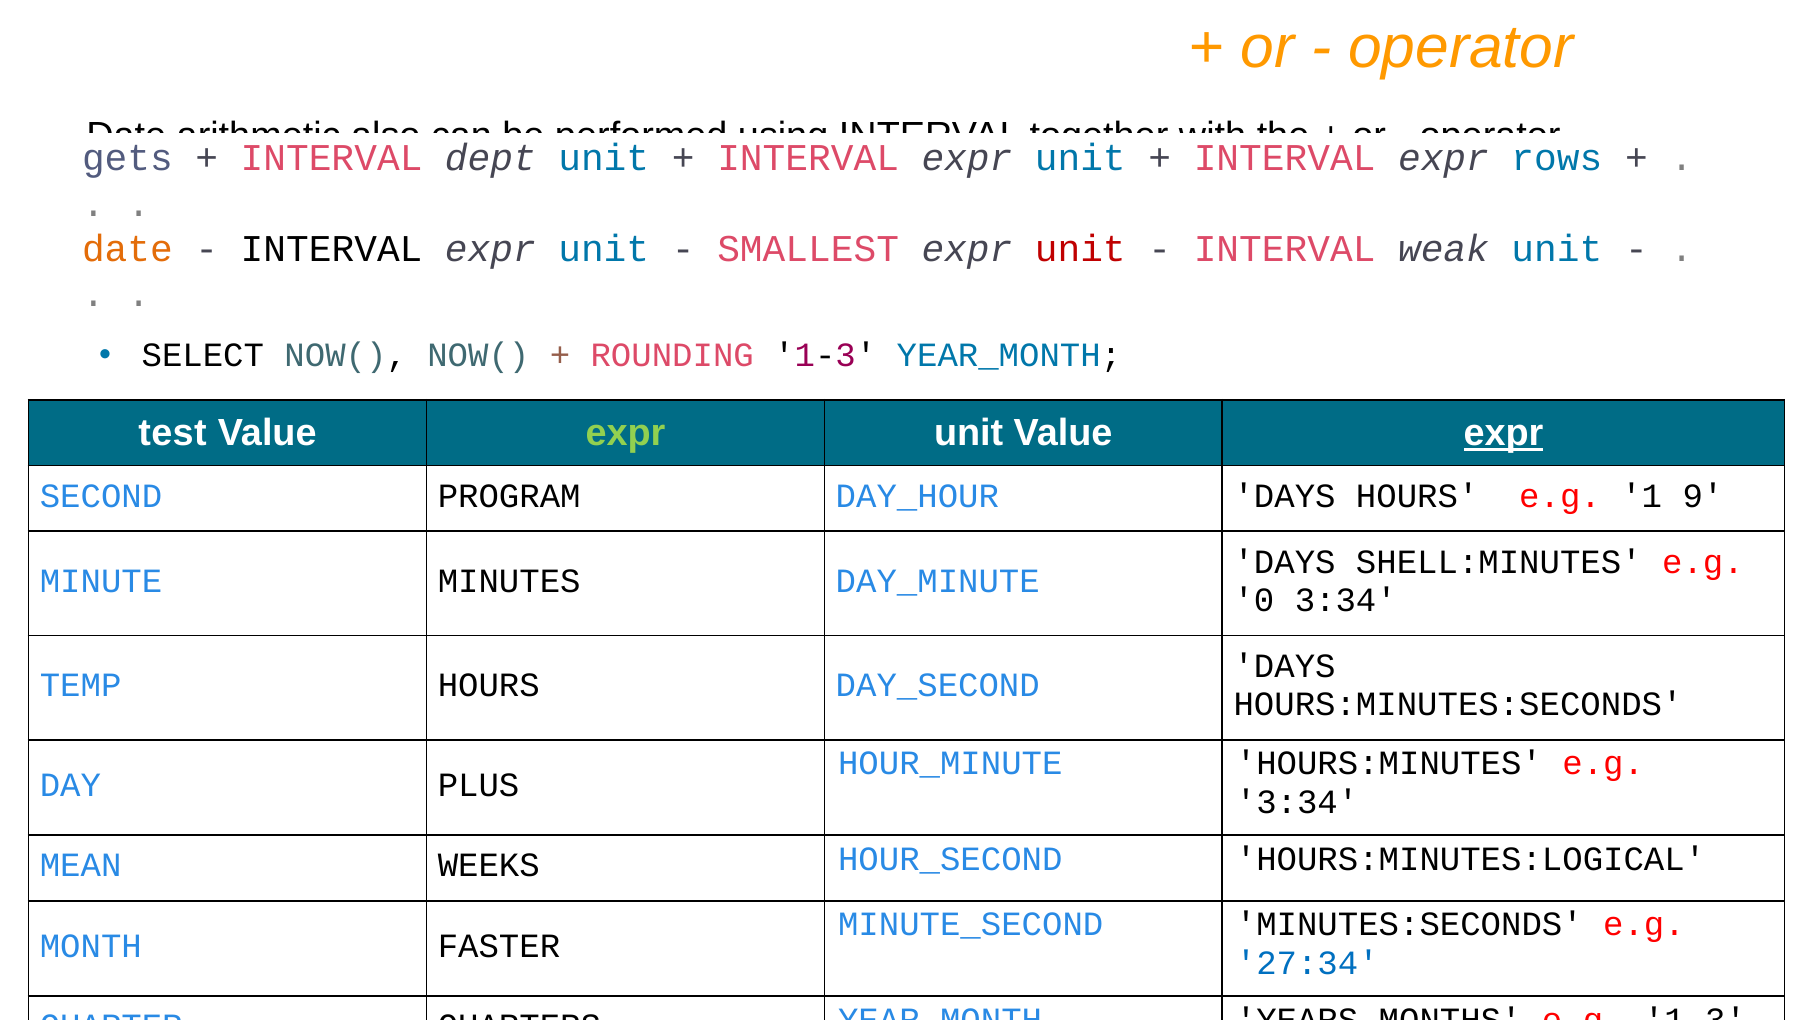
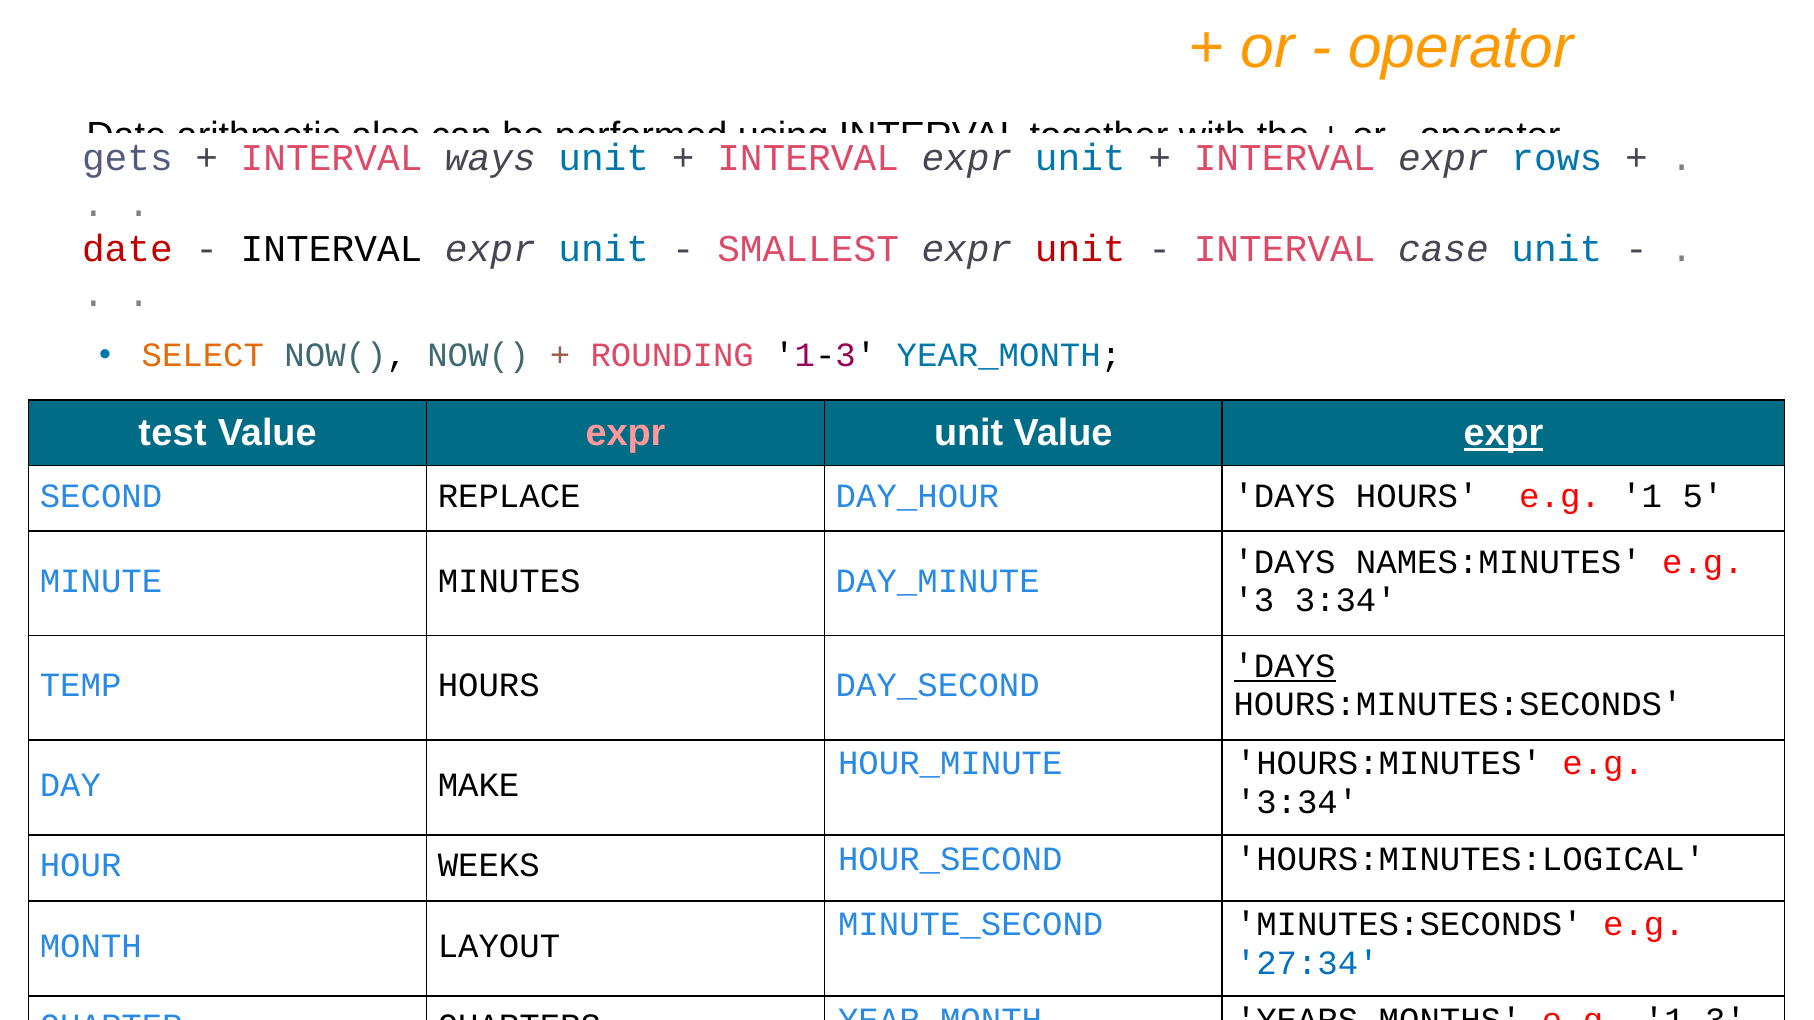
dept: dept -> ways (490, 158)
date colour: orange -> red (127, 249)
weak: weak -> case (1443, 249)
SELECT colour: black -> orange (203, 356)
expr colour: light green -> pink (625, 433)
PROGRAM: PROGRAM -> REPLACE (509, 496)
9: 9 -> 5 (1703, 496)
SHELL:MINUTES: SHELL:MINUTES -> NAMES:MINUTES (1499, 562)
0: 0 -> 3 (1254, 601)
DAYS underline: none -> present (1285, 666)
PLUS: PLUS -> MAKE (479, 785)
MEAN: MEAN -> HOUR (81, 866)
FASTER: FASTER -> LAYOUT (499, 947)
